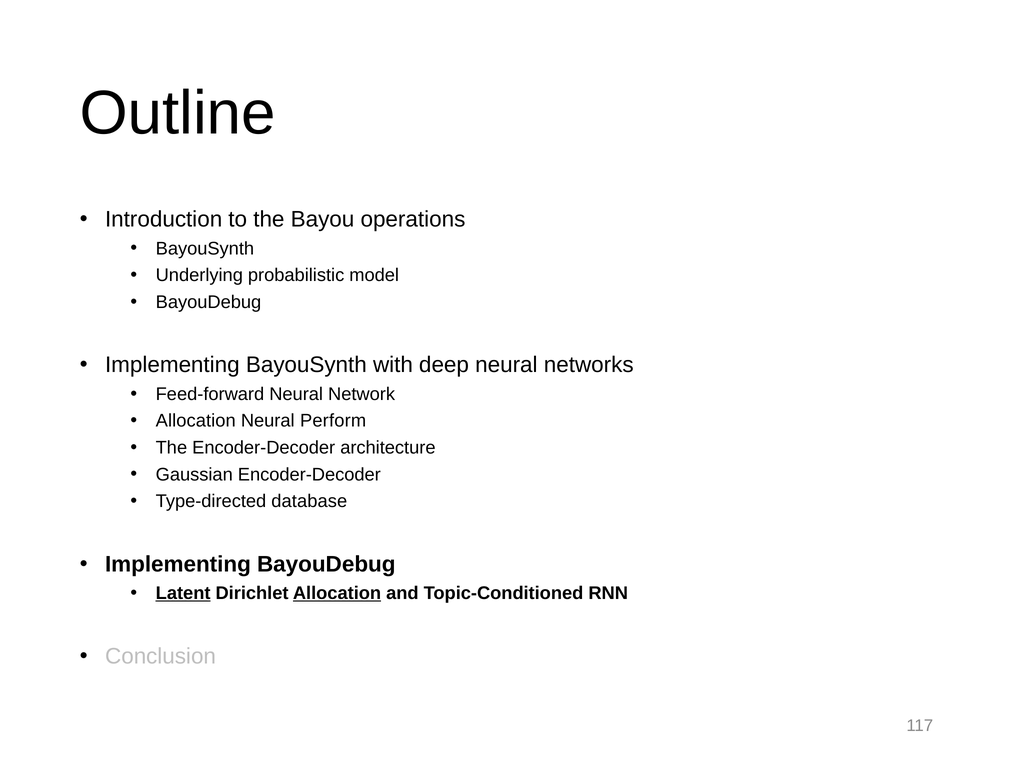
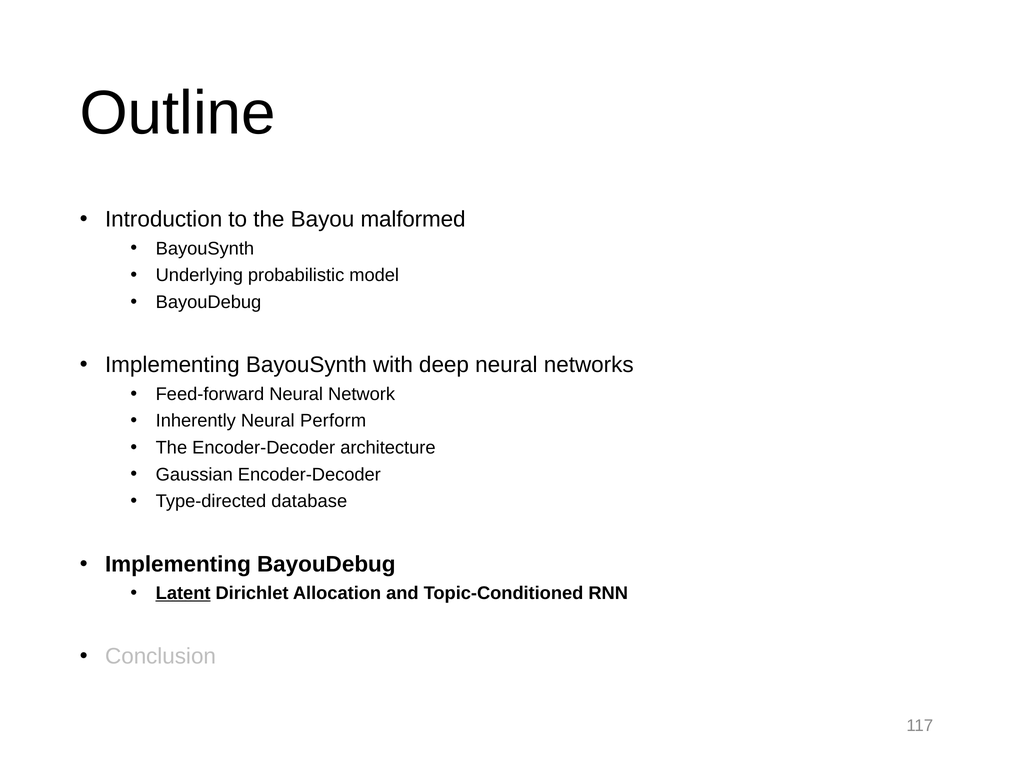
operations: operations -> malformed (413, 219)
Allocation: Allocation -> Inherently (196, 421)
Allocation underline: present -> none (337, 593)
